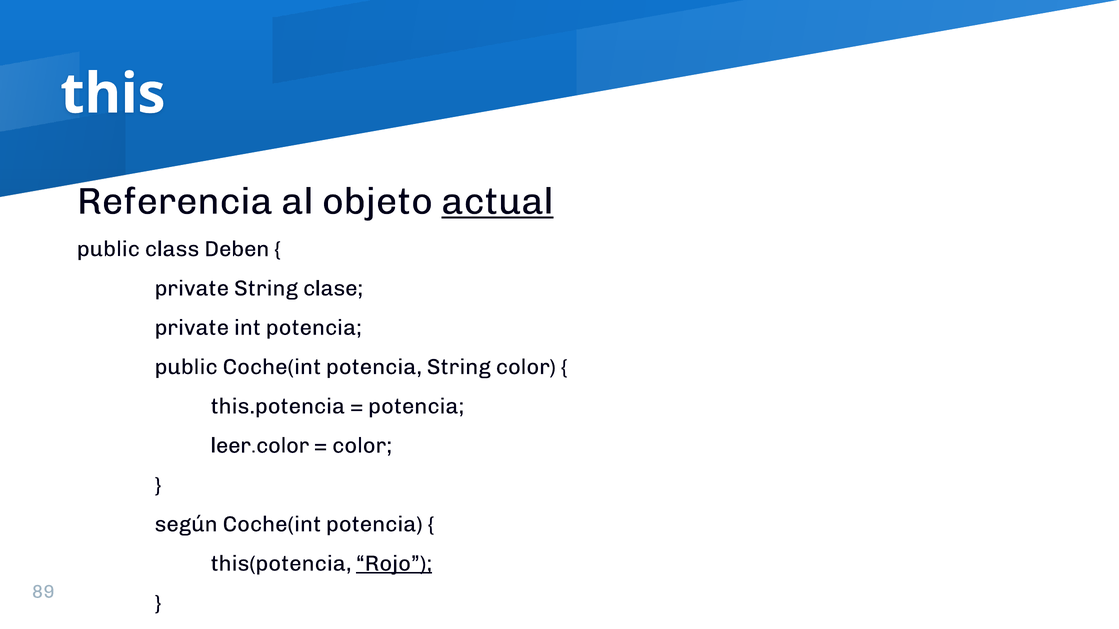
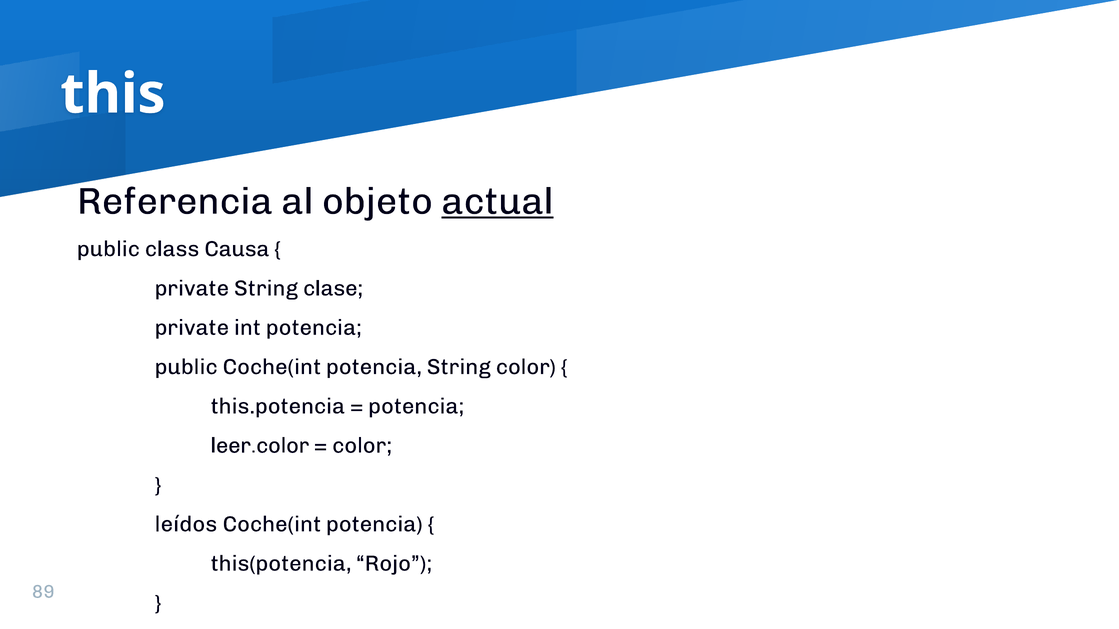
Deben: Deben -> Causa (237, 249)
según: según -> leídos (186, 525)
Rojo underline: present -> none (394, 564)
